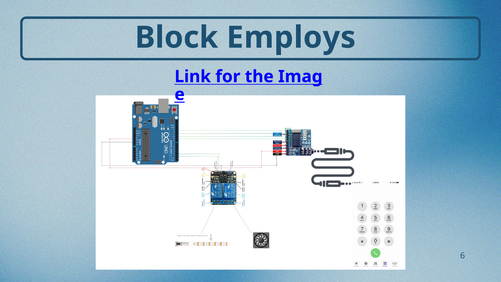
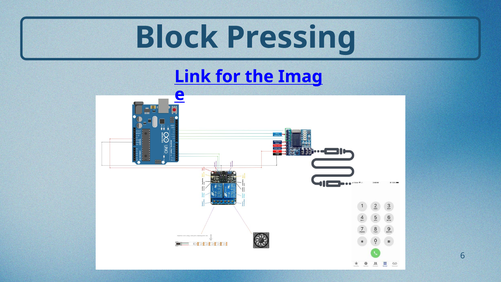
Employs: Employs -> Pressing (291, 38)
